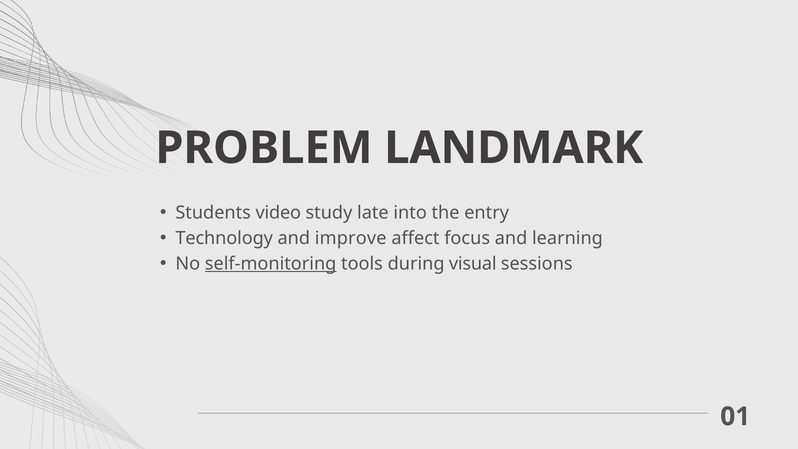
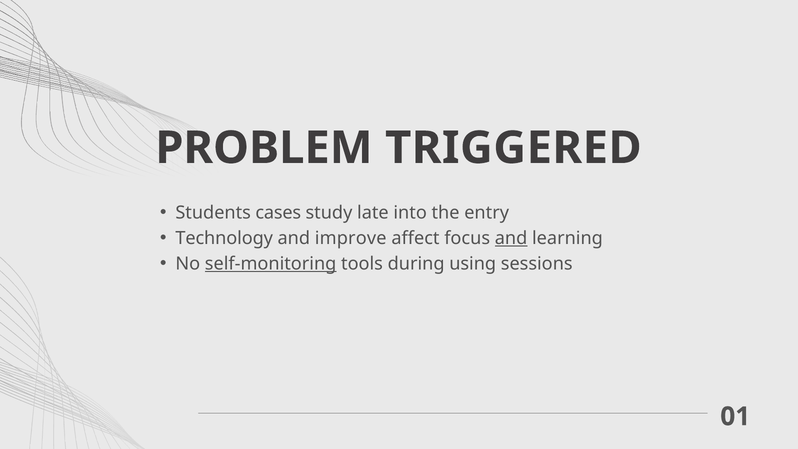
LANDMARK: LANDMARK -> TRIGGERED (513, 148)
video: video -> cases (278, 213)
and underline: none -> present (511, 238)
visual: visual -> using (473, 263)
